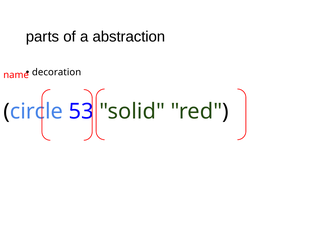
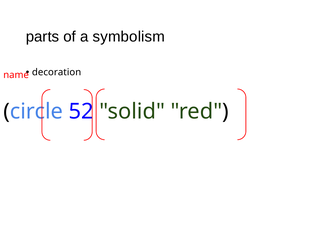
abstraction: abstraction -> symbolism (129, 37)
53: 53 -> 52 (81, 111)
